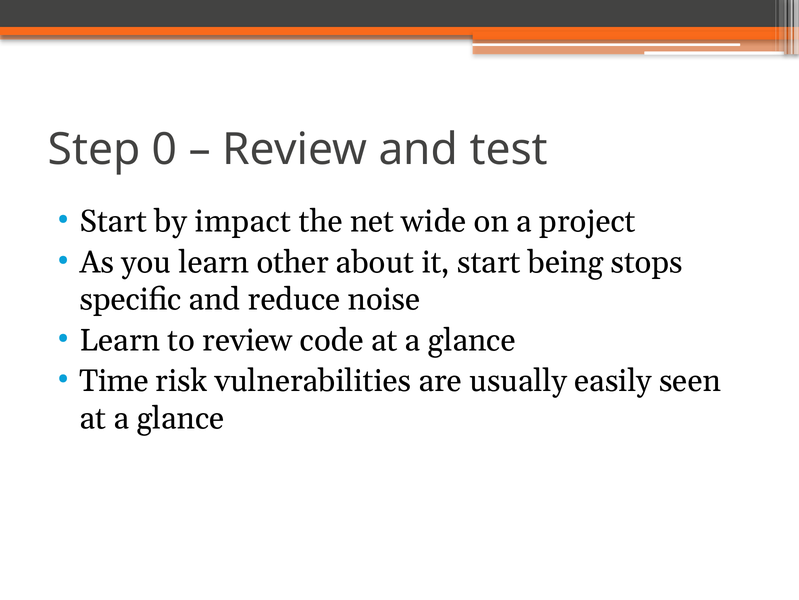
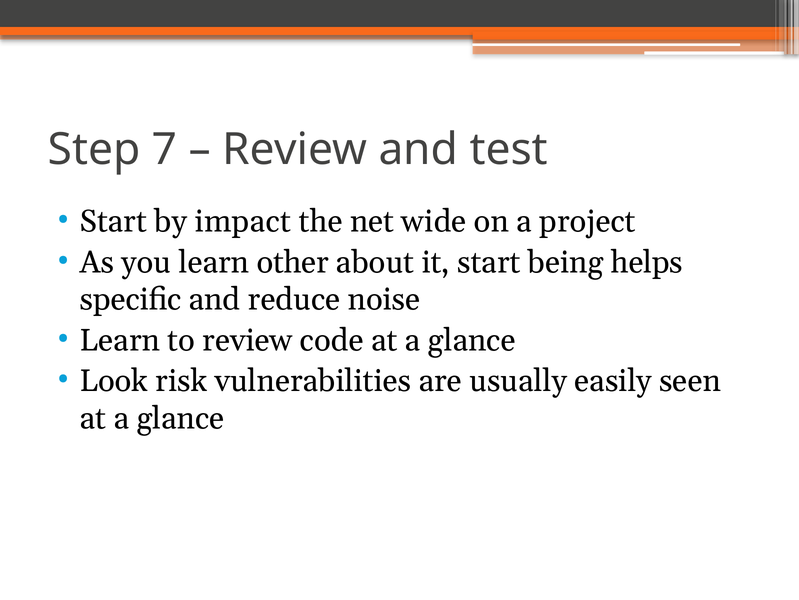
0: 0 -> 7 (165, 150)
stops: stops -> helps (647, 262)
Time: Time -> Look (114, 381)
